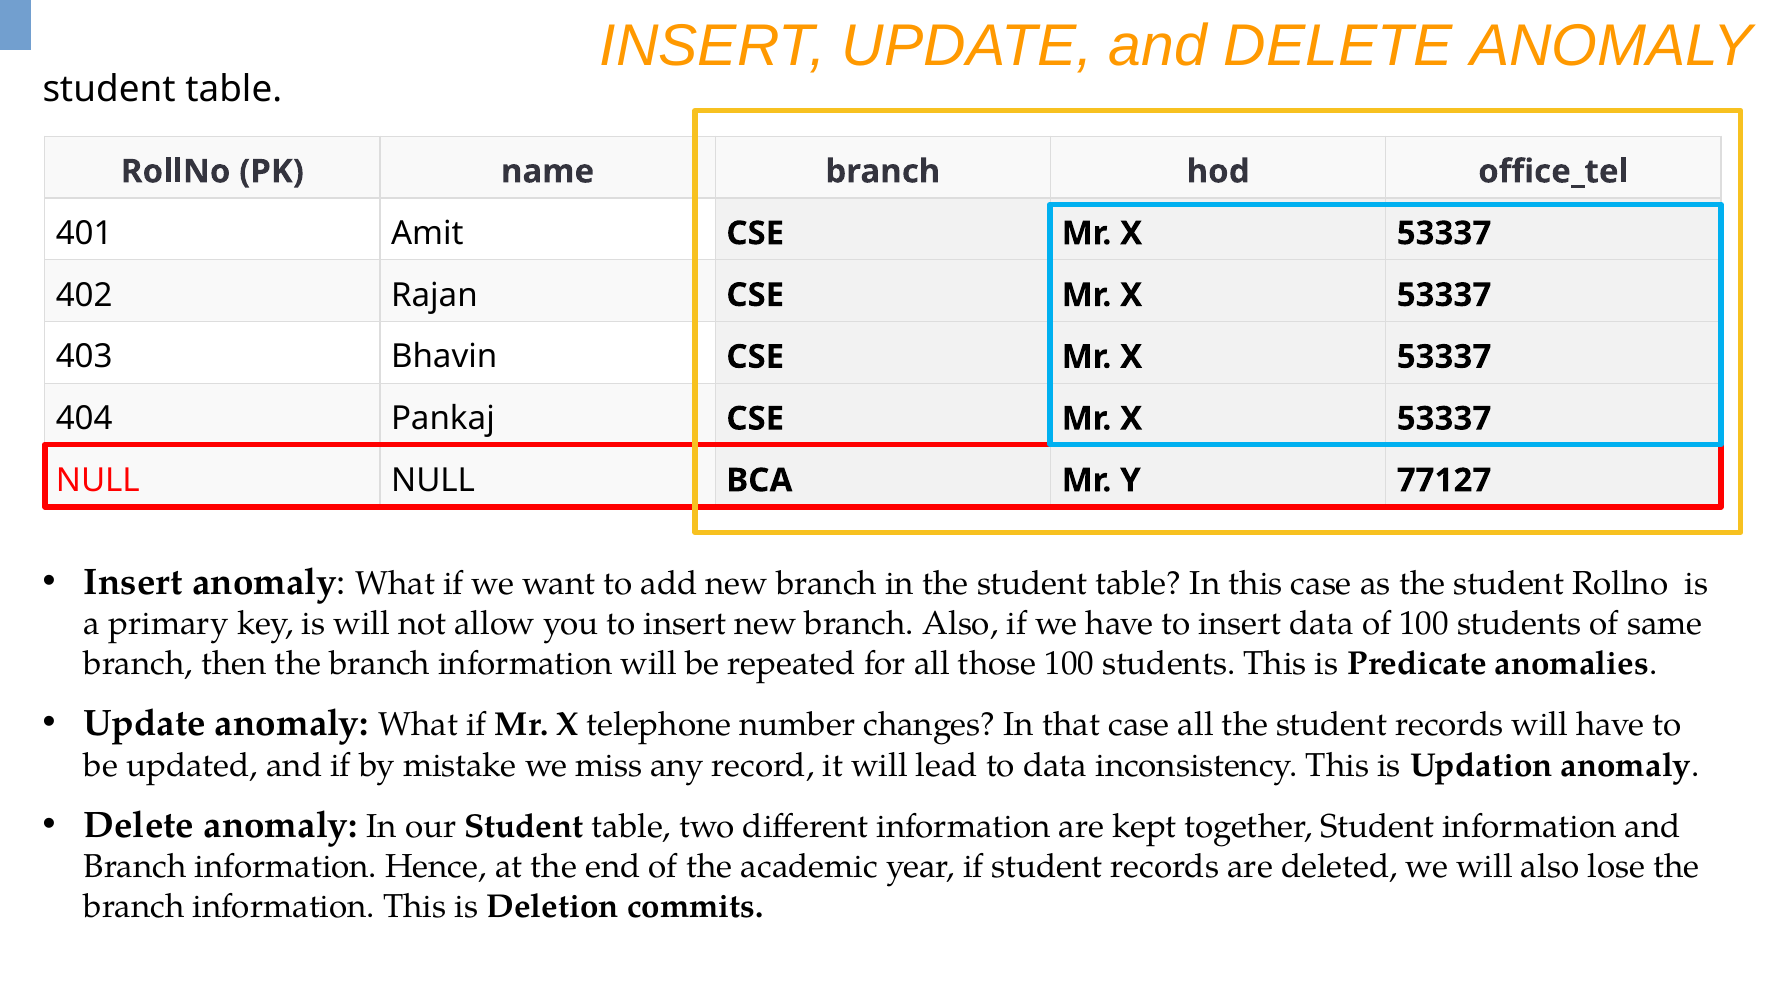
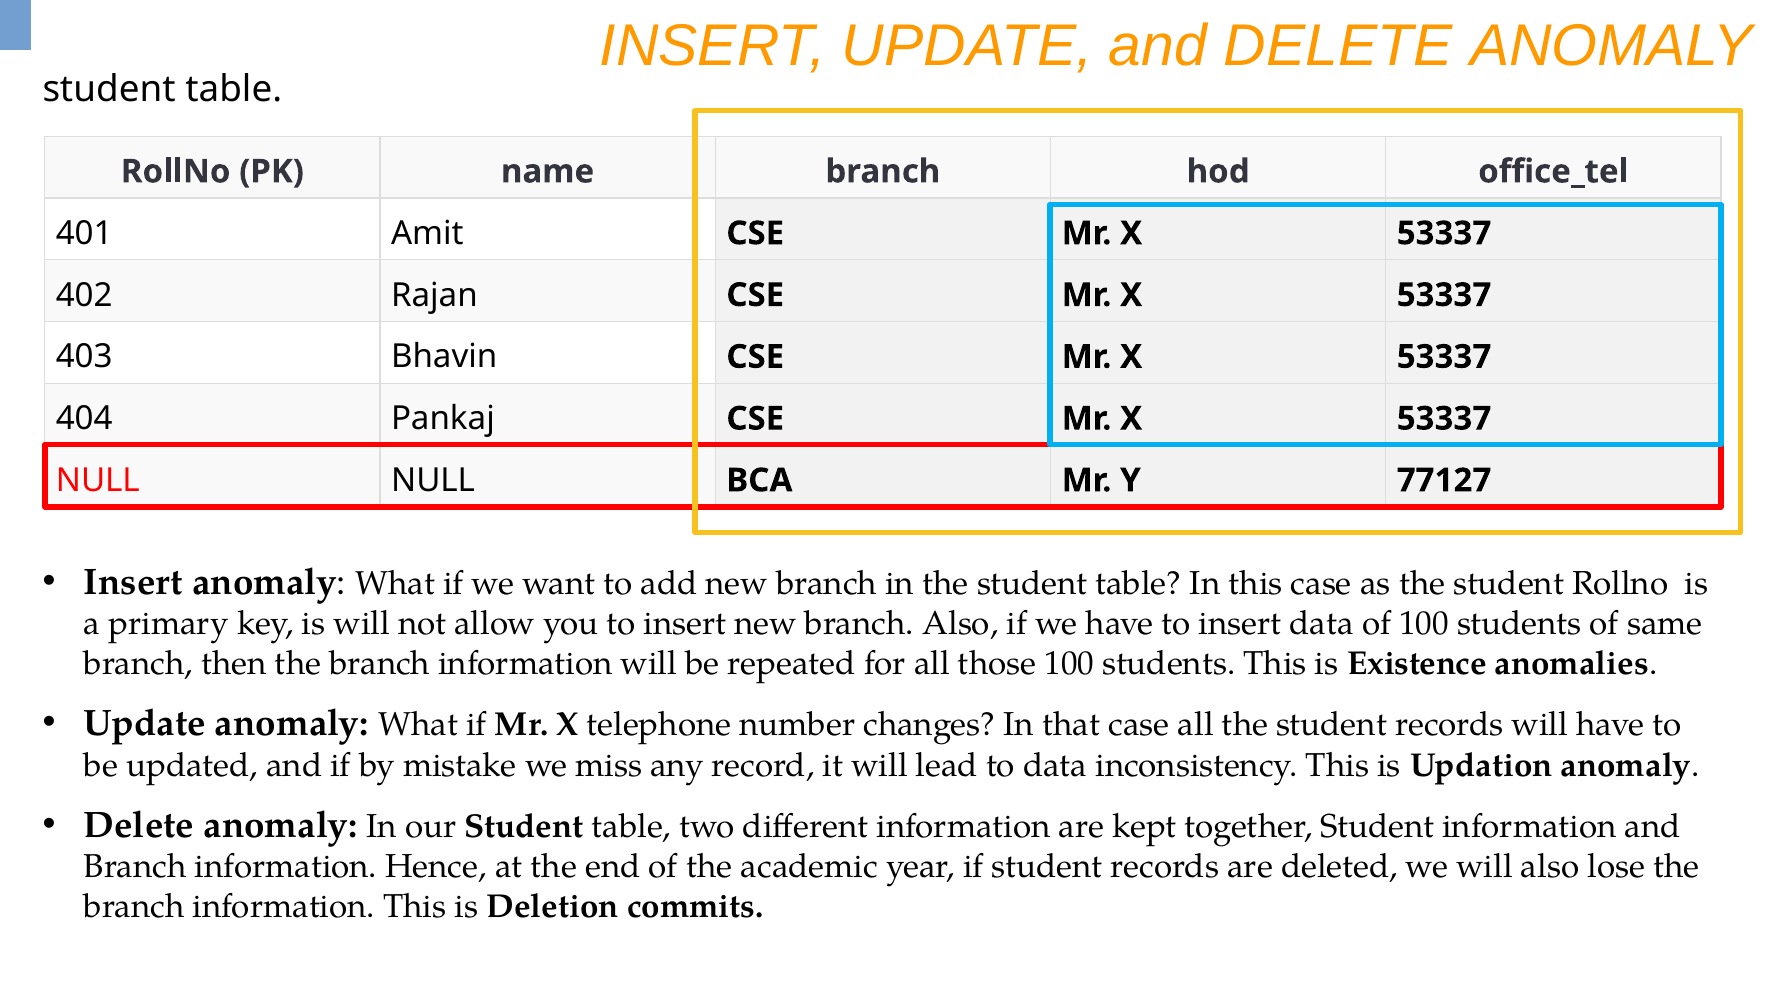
Predicate: Predicate -> Existence (1417, 664)
